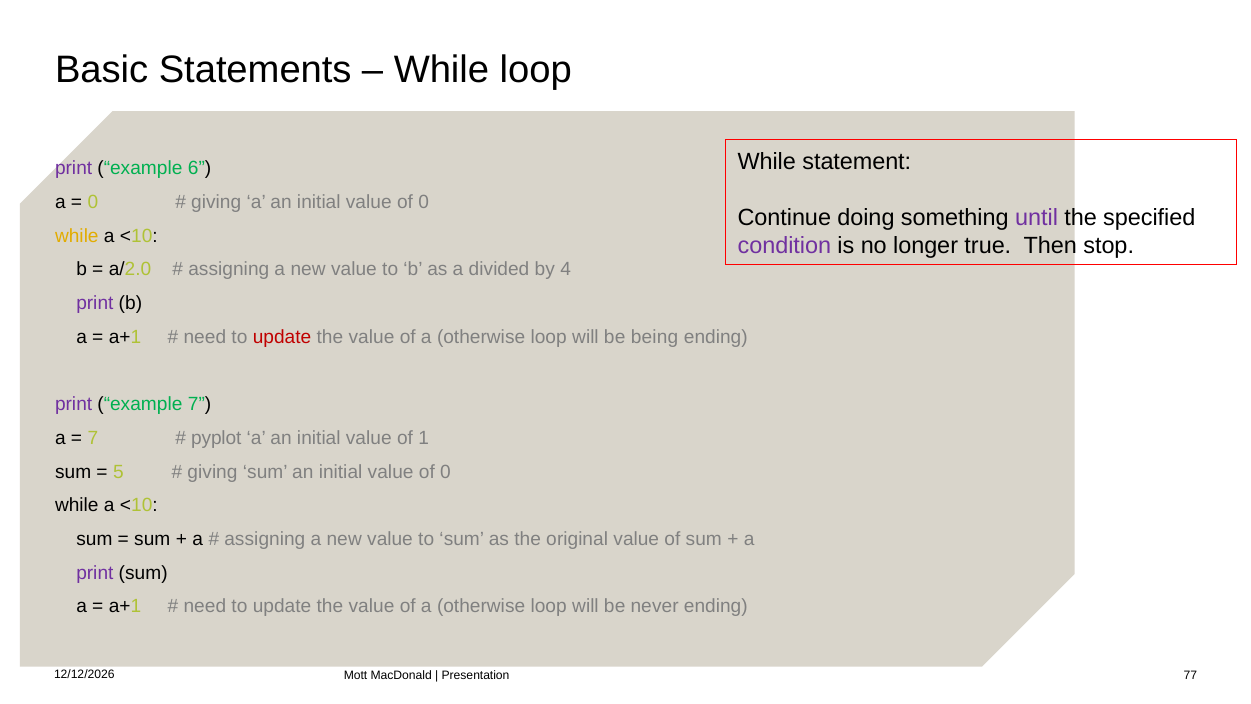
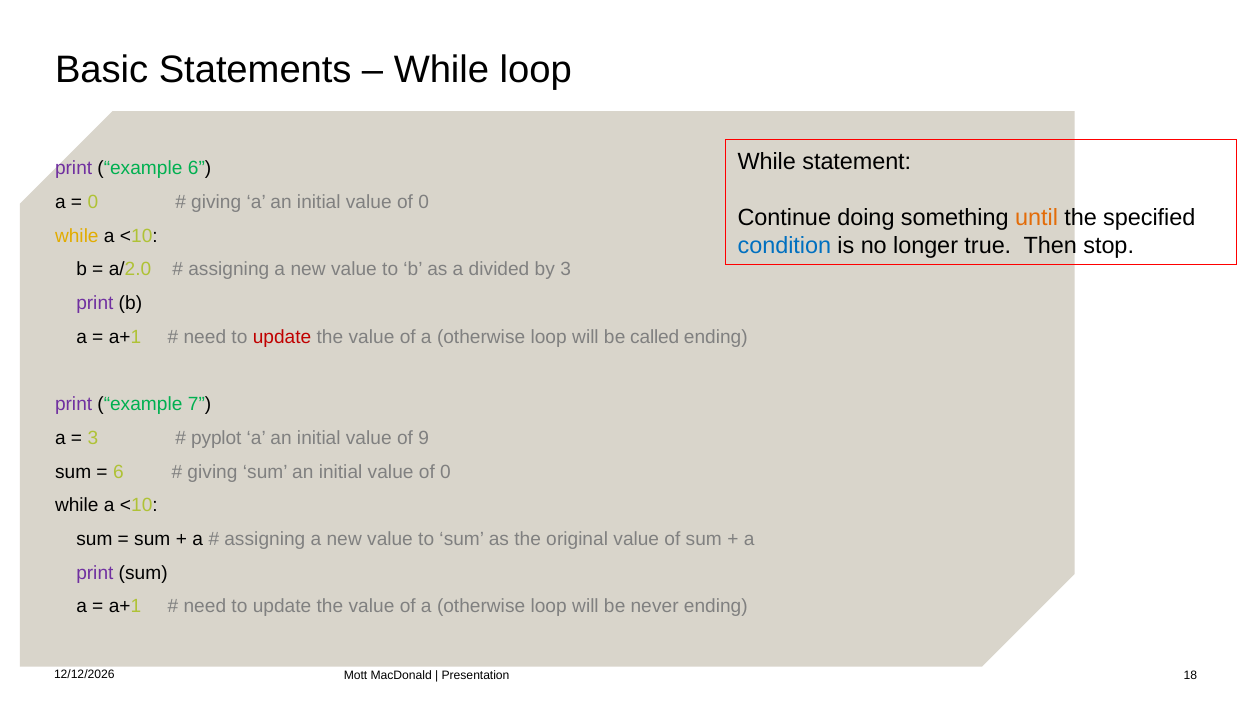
until colour: purple -> orange (1037, 218)
condition colour: purple -> blue (784, 246)
by 4: 4 -> 3 (566, 270)
being: being -> called (655, 337)
7: 7 -> 3 (93, 438)
1: 1 -> 9 (424, 438)
5: 5 -> 6 (118, 472)
77: 77 -> 18 (1190, 675)
